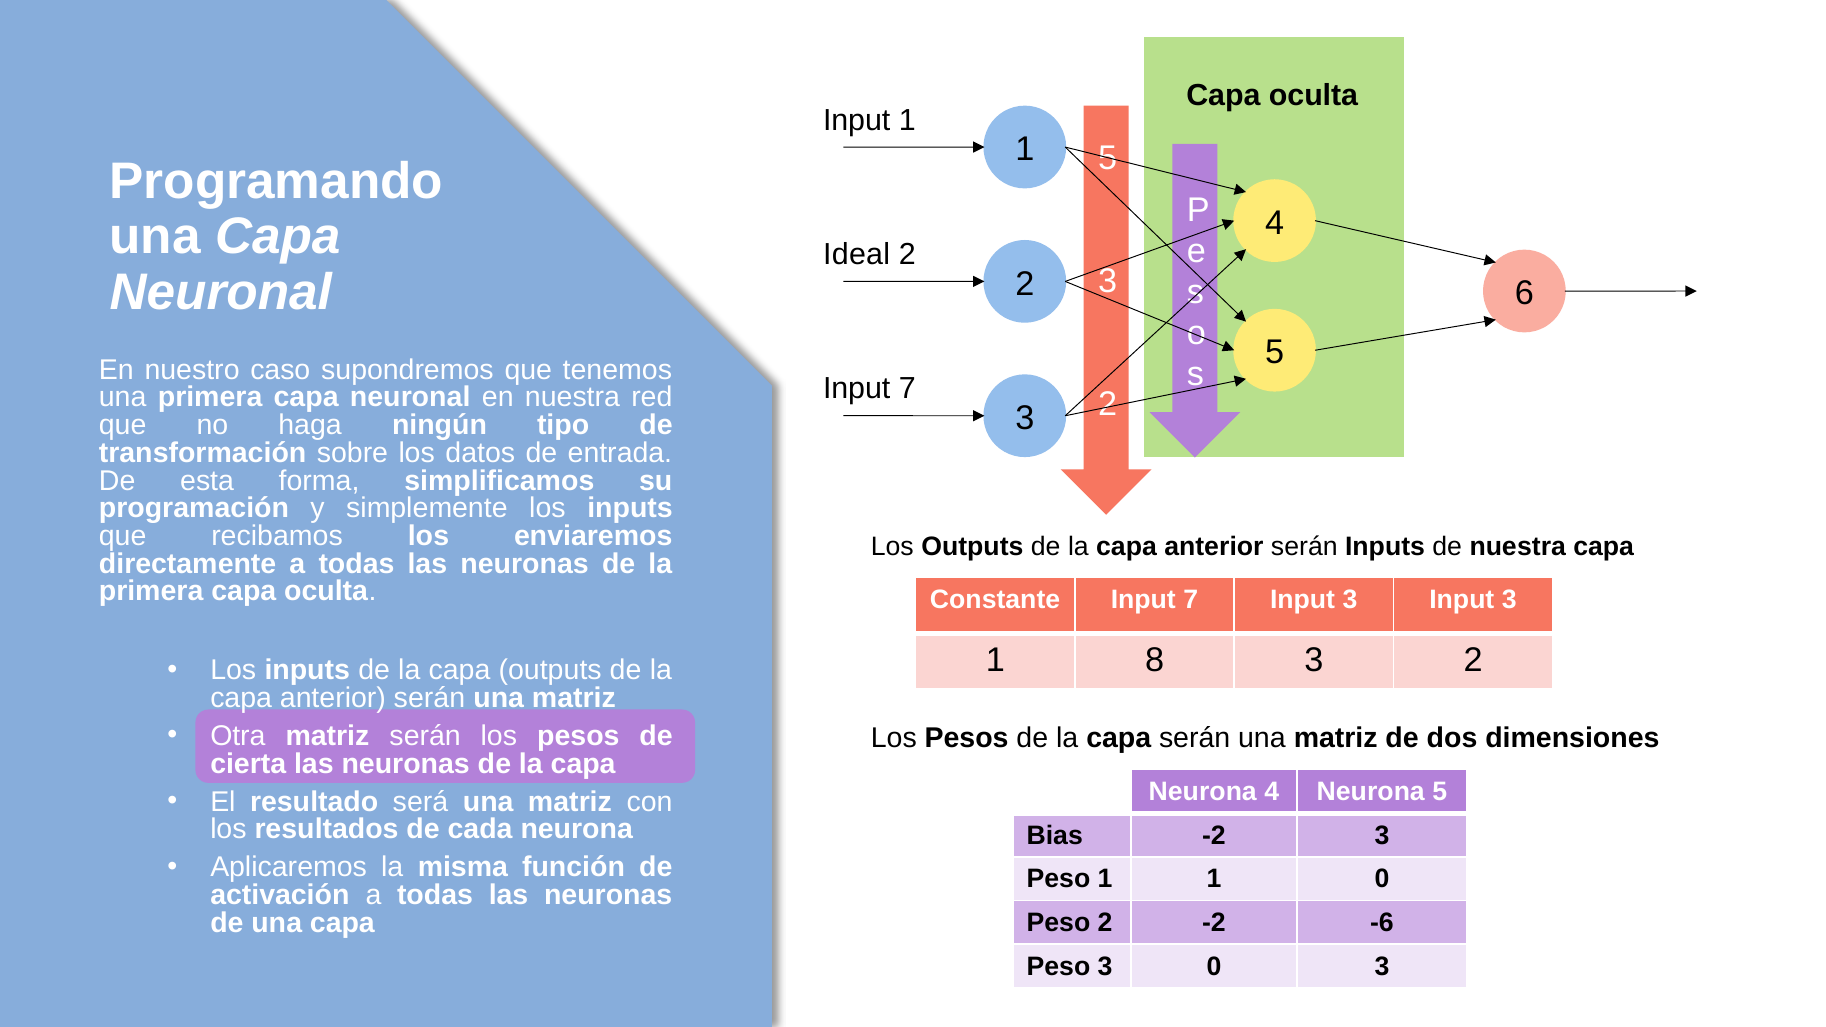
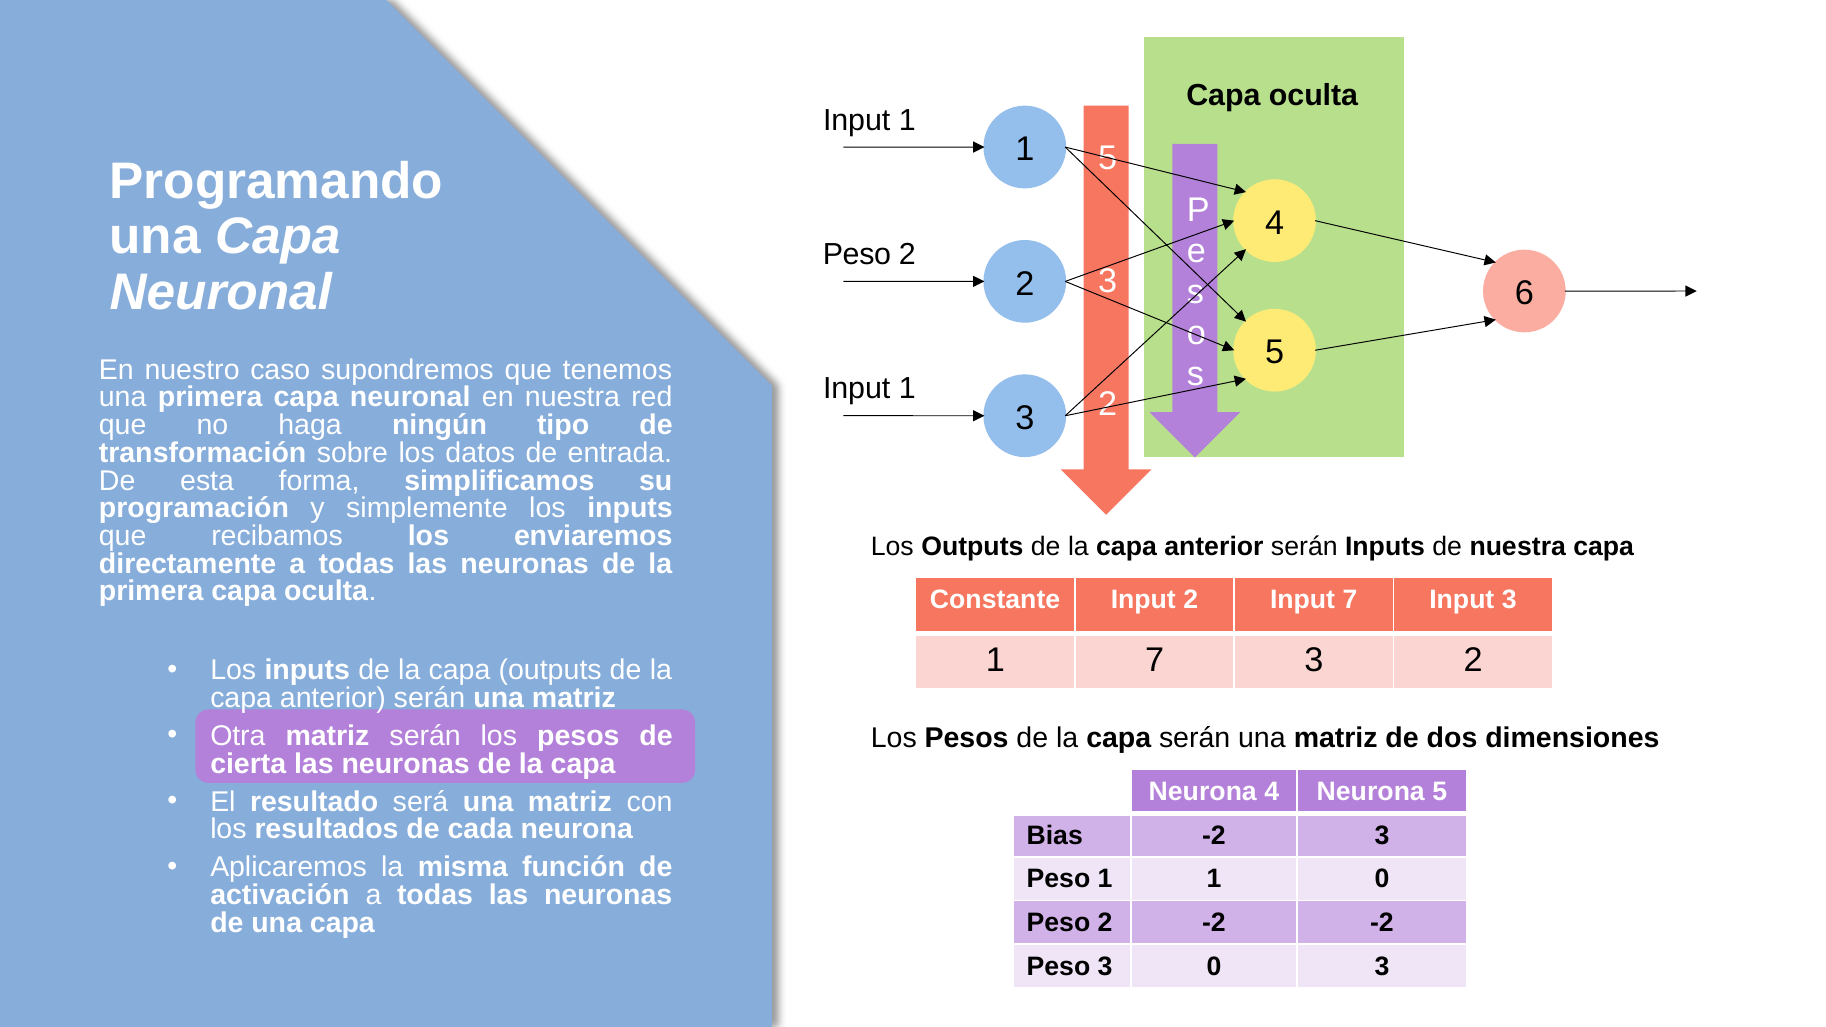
Ideal: Ideal -> Peso (857, 254)
7: 7 -> 1 (907, 388)
Constante Input 7: 7 -> 2 (1191, 600)
3: 3 -> 7 (1350, 600)
1 8: 8 -> 7 (1155, 660)
-2 -6: -6 -> -2 (1382, 923)
